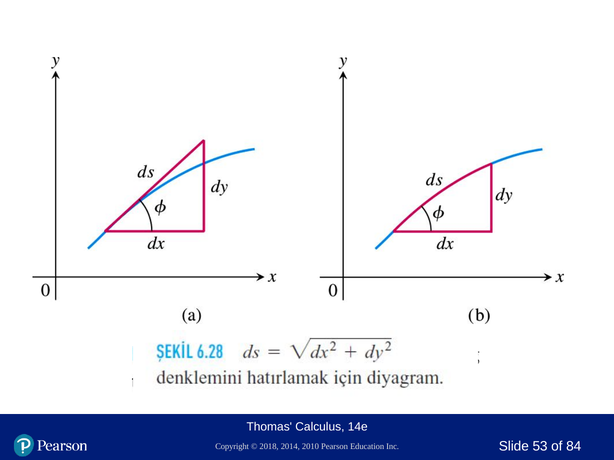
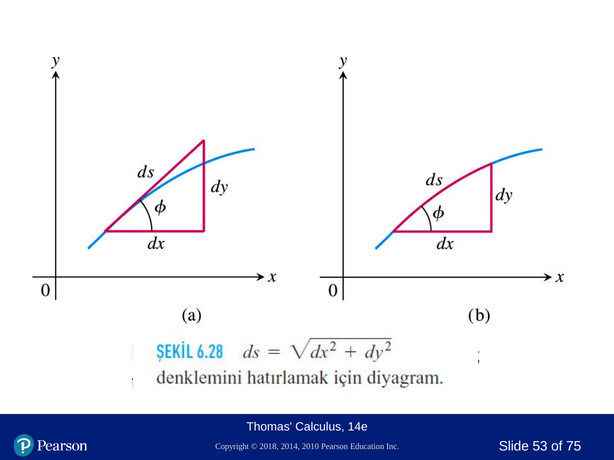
84: 84 -> 75 (574, 447)
